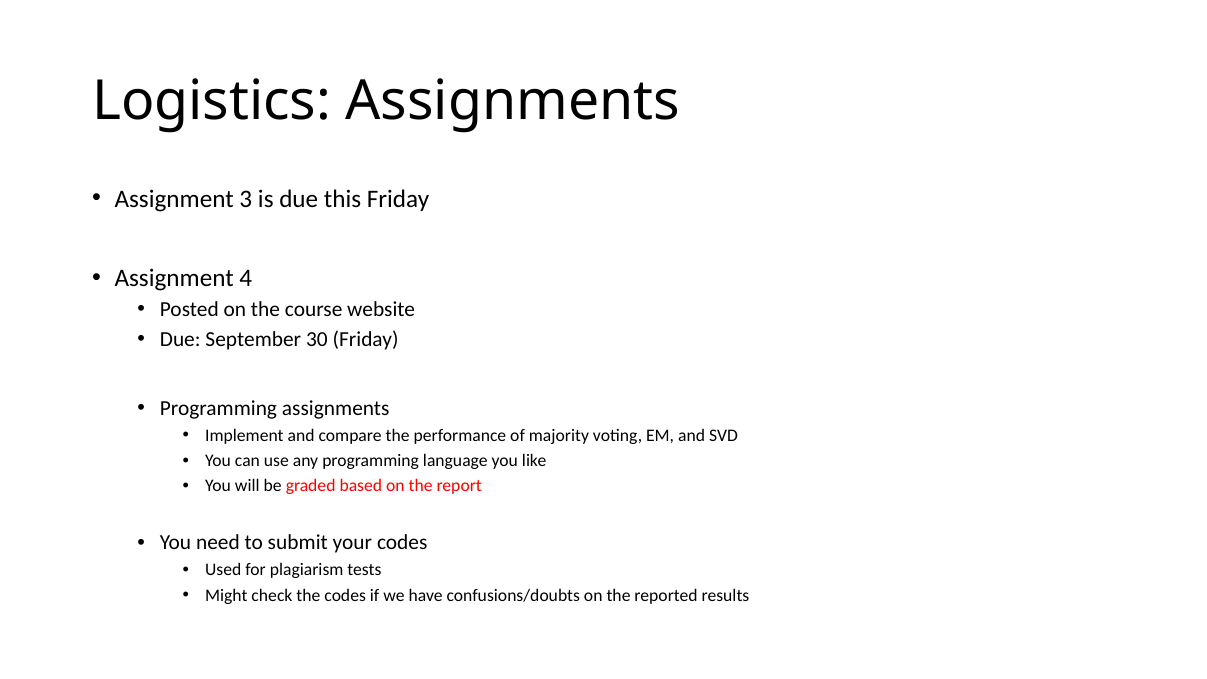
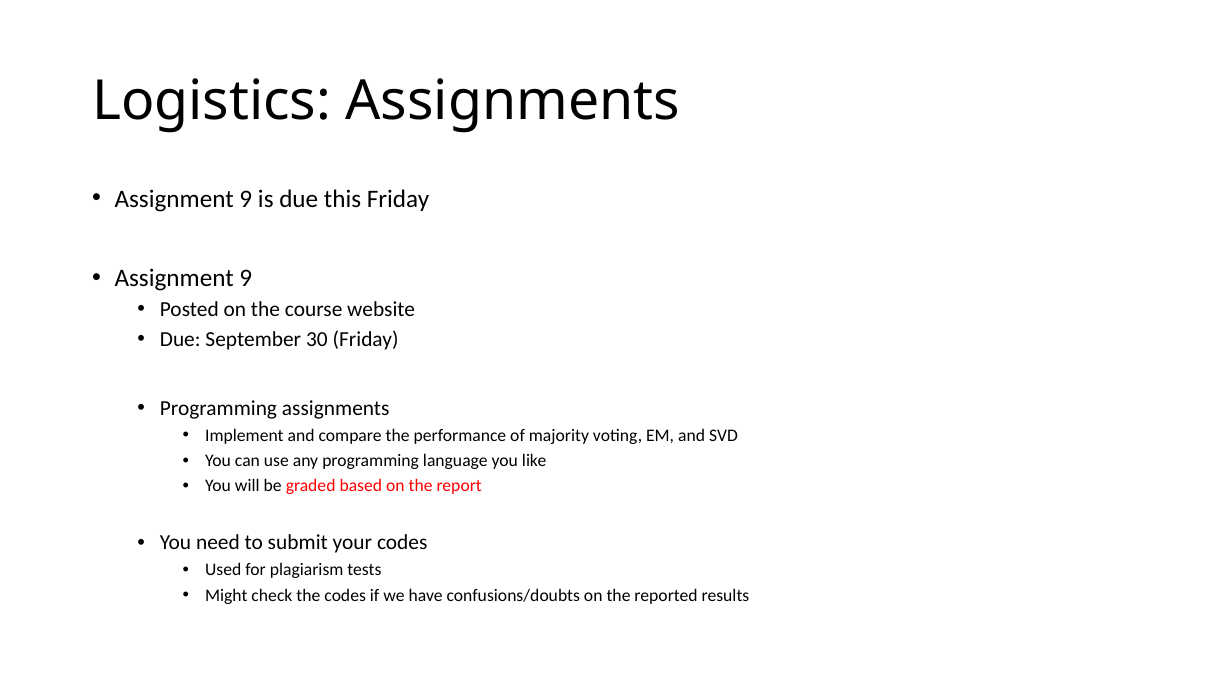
3: 3 -> 9 (246, 199)
4: 4 -> 9 (246, 278)
